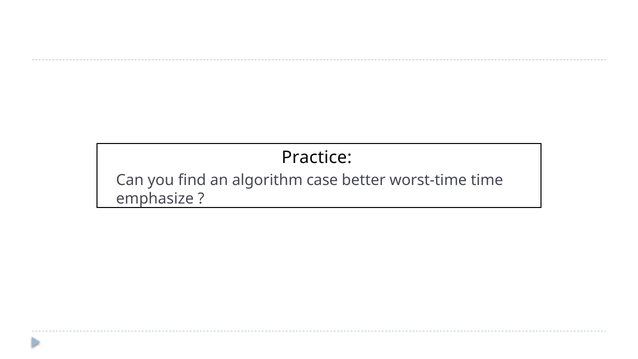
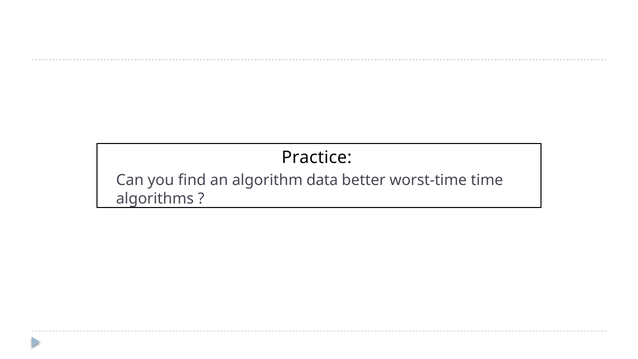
case: case -> data (322, 180)
emphasize: emphasize -> algorithms (155, 199)
